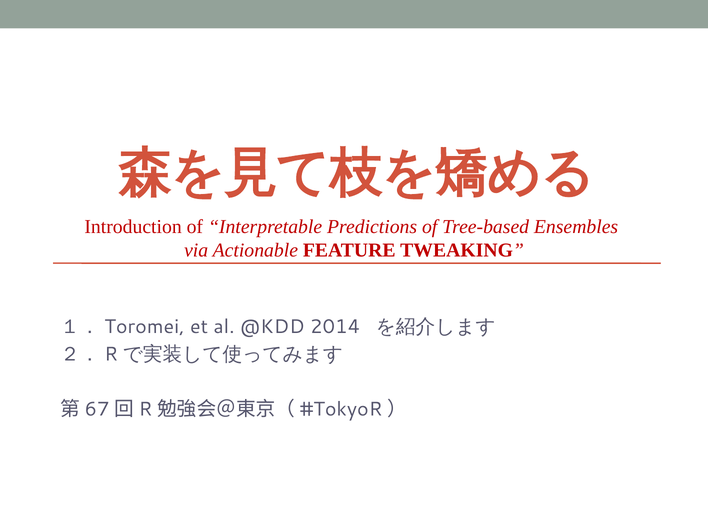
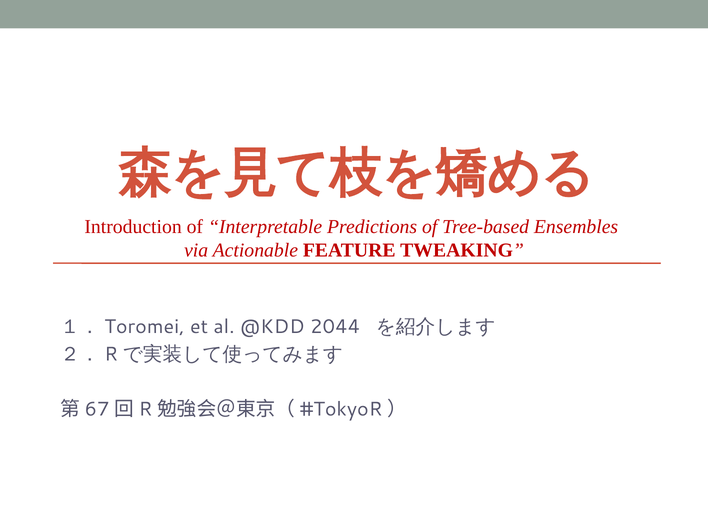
2014: 2014 -> 2044 (335, 327)
